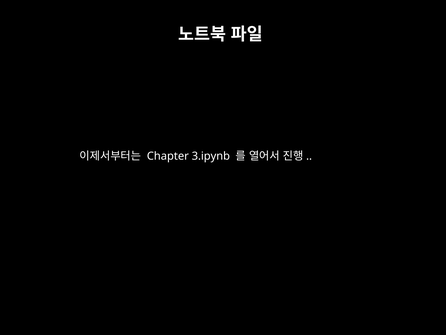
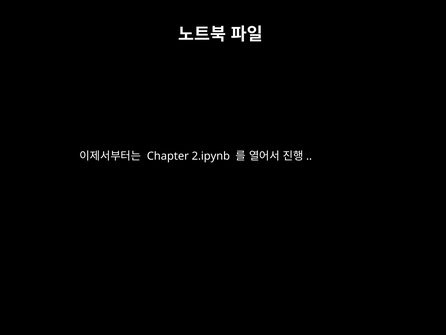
3.ipynb: 3.ipynb -> 2.ipynb (211, 156)
